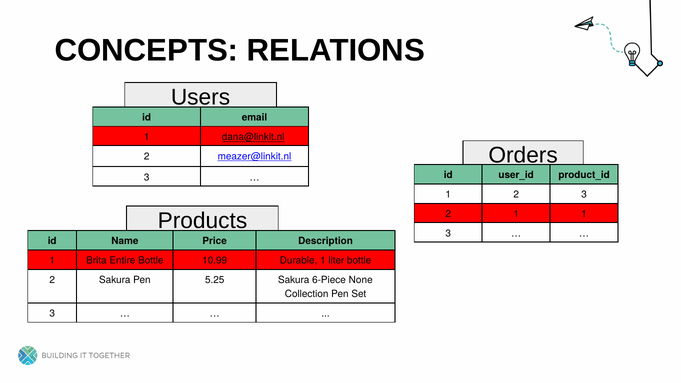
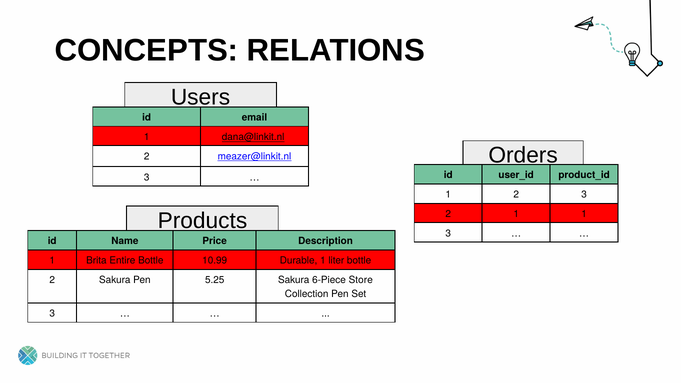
None: None -> Store (361, 280)
